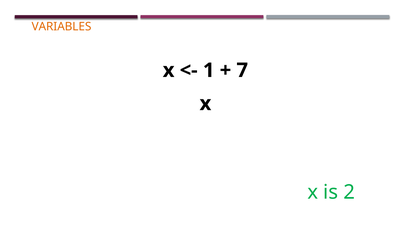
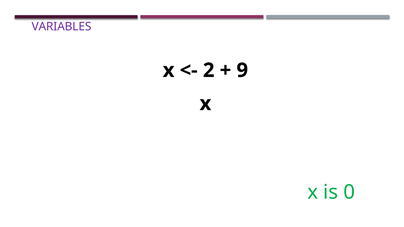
VARIABLES colour: orange -> purple (61, 27)
1: 1 -> 2 (209, 70)
7: 7 -> 9 (242, 70)
2: 2 -> 0 (349, 192)
